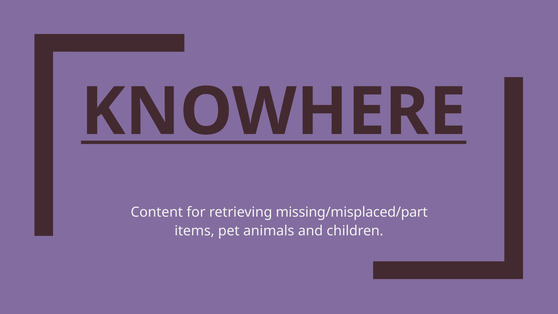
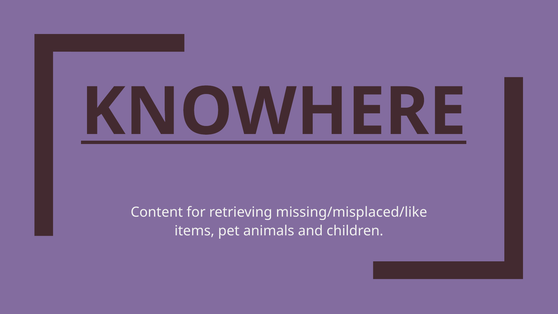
missing/misplaced/part: missing/misplaced/part -> missing/misplaced/like (352, 212)
